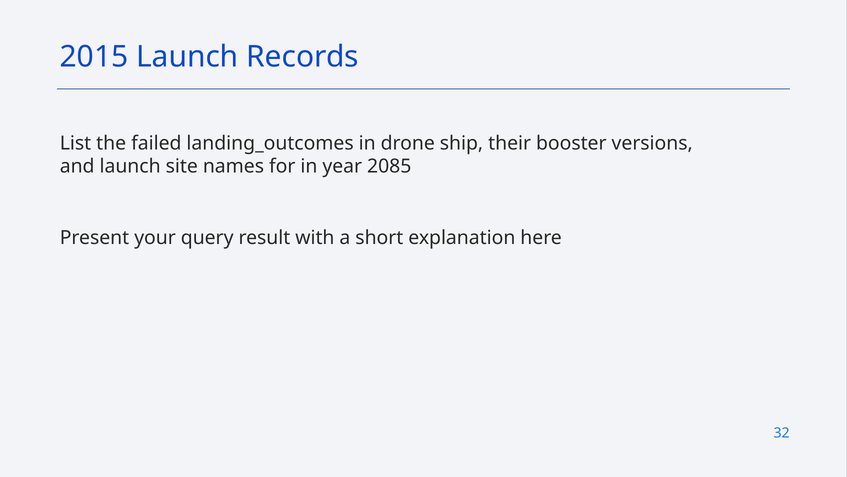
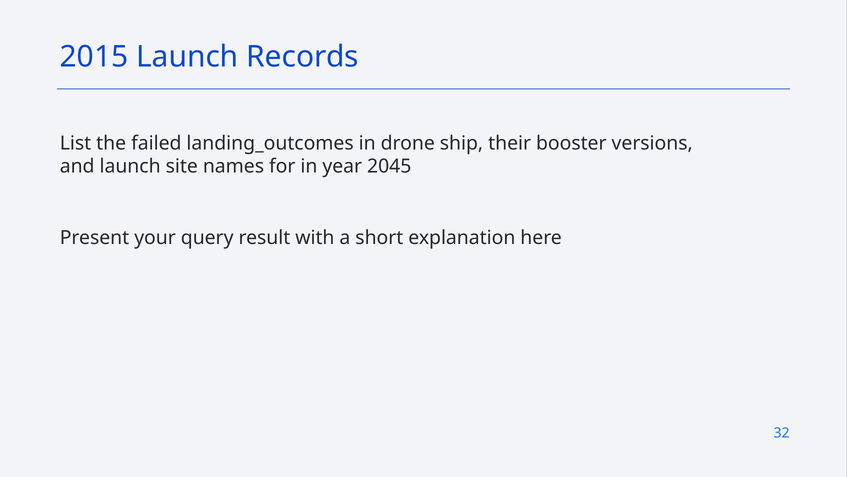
2085: 2085 -> 2045 (389, 166)
